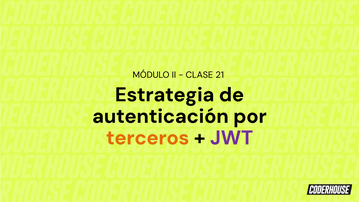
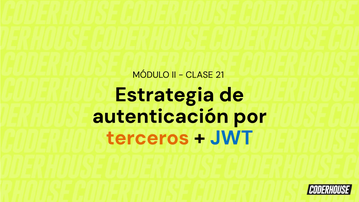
JWT colour: purple -> blue (231, 138)
